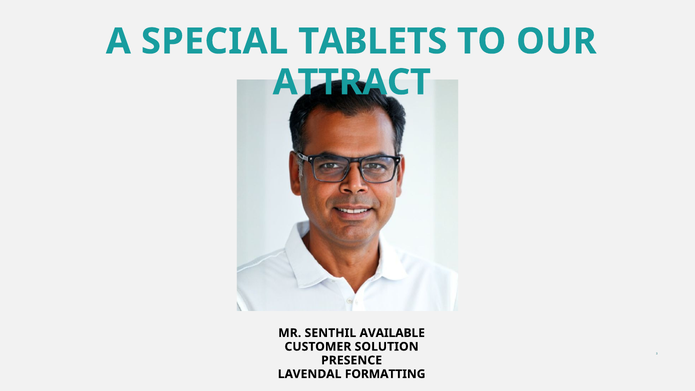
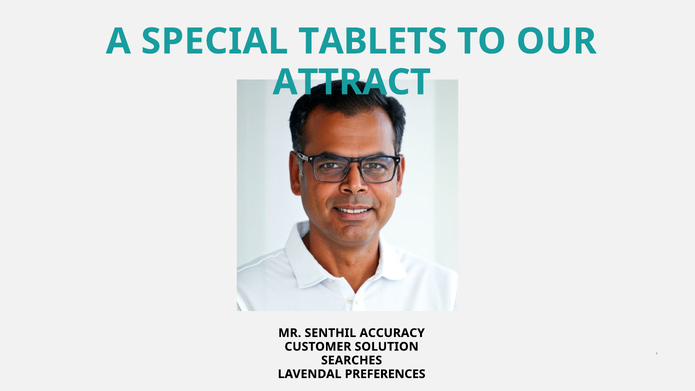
AVAILABLE: AVAILABLE -> ACCURACY (392, 333)
PRESENCE: PRESENCE -> SEARCHES (352, 360)
FORMATTING: FORMATTING -> PREFERENCES (385, 374)
